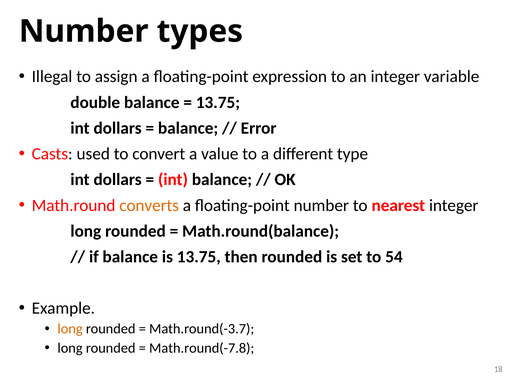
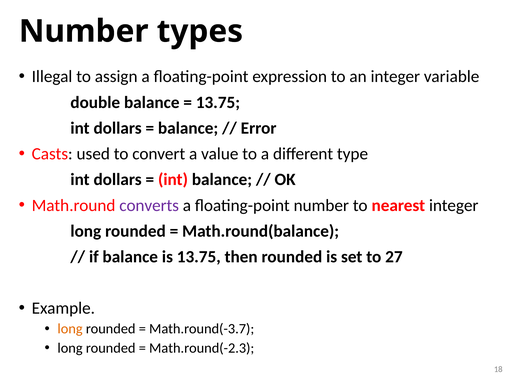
converts colour: orange -> purple (149, 205)
54: 54 -> 27 (394, 257)
Math.round(-7.8: Math.round(-7.8 -> Math.round(-2.3 (202, 348)
